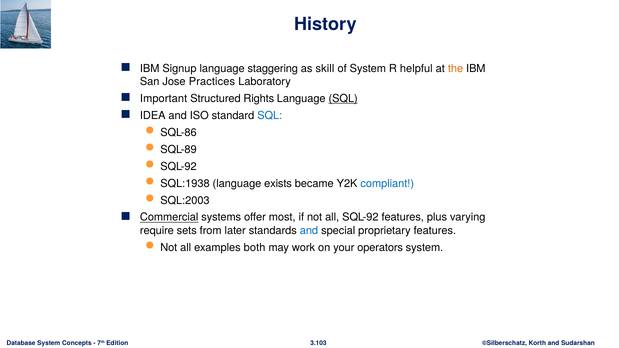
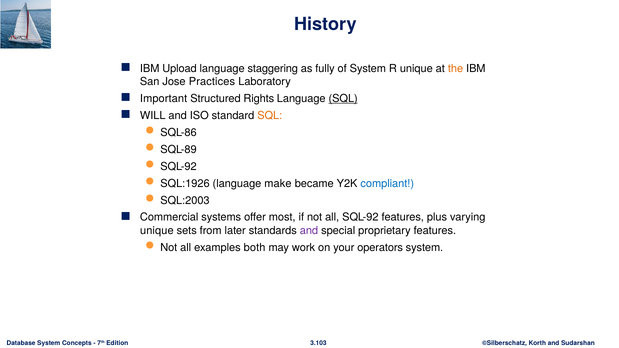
Signup: Signup -> Upload (180, 68)
skill: skill -> fully (325, 68)
R helpful: helpful -> unique (416, 68)
IDEA: IDEA -> WILL (153, 116)
SQL colour: blue -> orange (270, 116)
SQL:1938: SQL:1938 -> SQL:1926 (185, 184)
exists: exists -> make (278, 184)
Commercial underline: present -> none (169, 217)
require: require -> unique (157, 231)
and colour: blue -> purple (309, 231)
